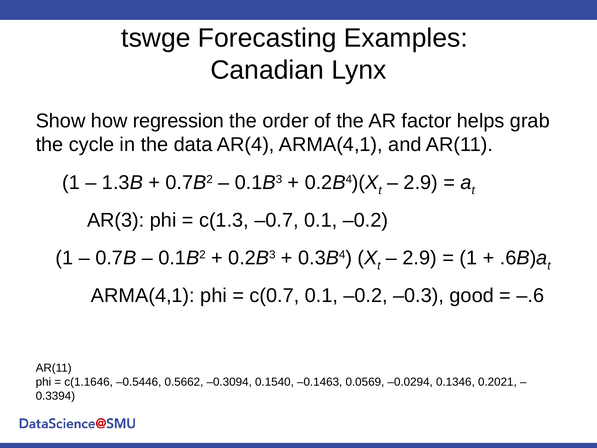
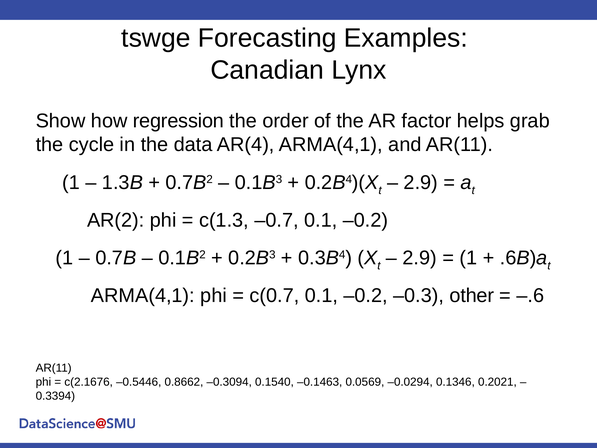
AR(3: AR(3 -> AR(2 (116, 220)
good: good -> other (472, 296)
c(1.1646: c(1.1646 -> c(2.1676 (89, 382)
0.5662: 0.5662 -> 0.8662 (184, 382)
